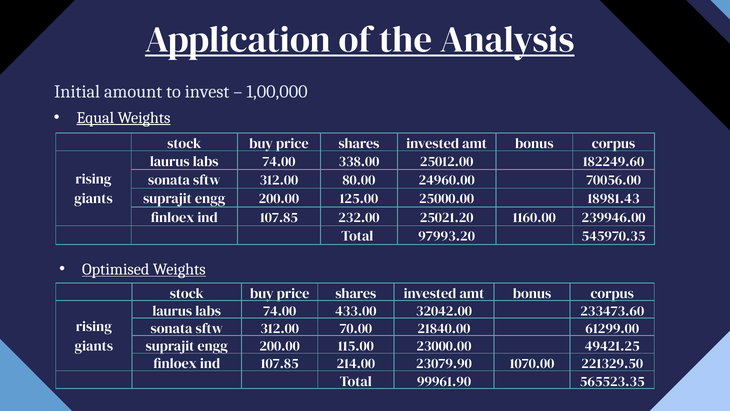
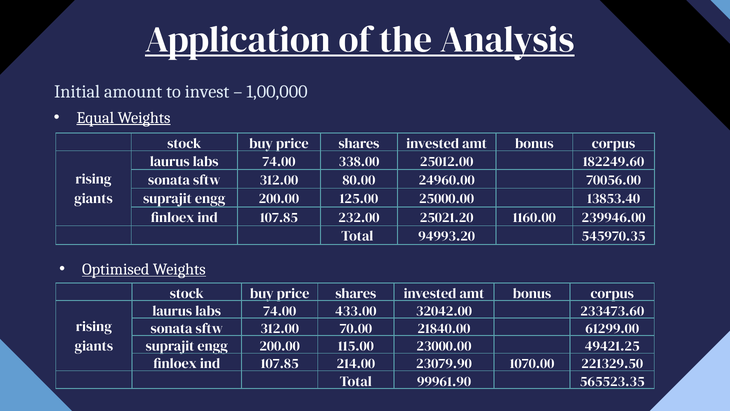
18981.43: 18981.43 -> 13853.40 (614, 199)
97993.20: 97993.20 -> 94993.20 (447, 236)
